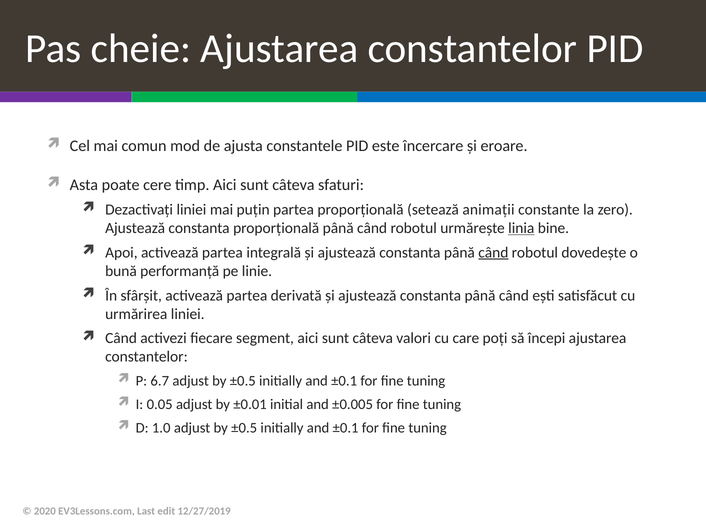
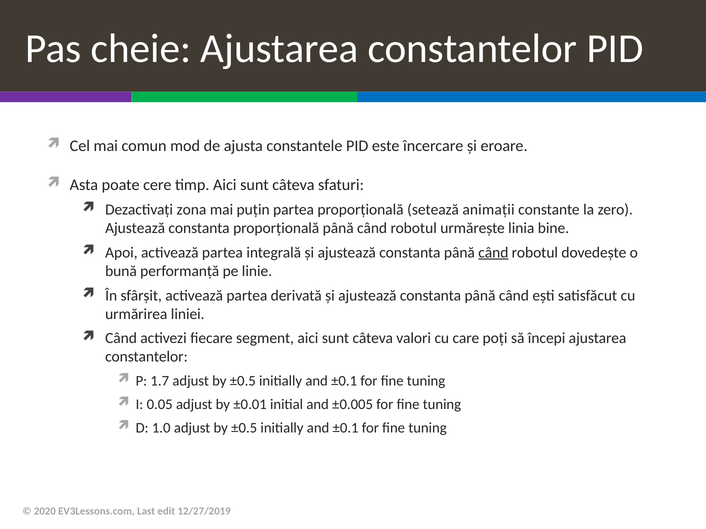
Dezactivați liniei: liniei -> zona (191, 210)
linia underline: present -> none (521, 228)
6.7: 6.7 -> 1.7 (160, 381)
